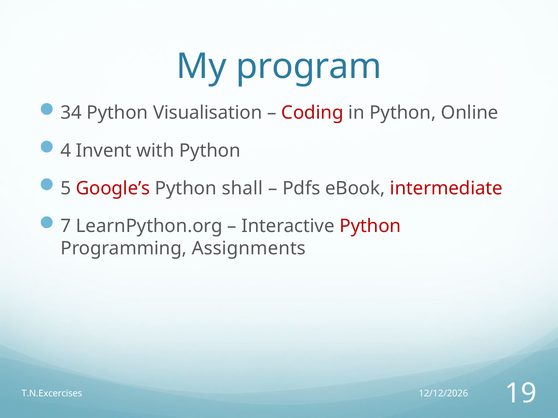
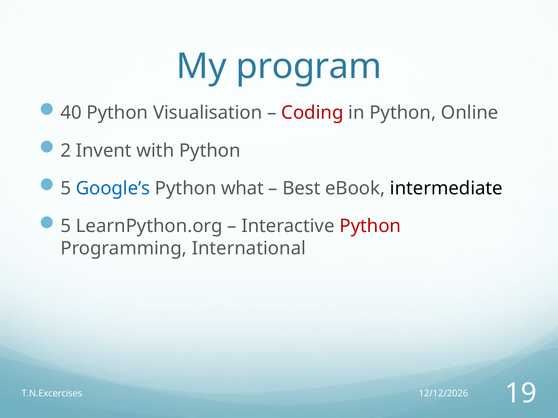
34: 34 -> 40 (71, 113)
4: 4 -> 2 (66, 151)
Google’s colour: red -> blue (113, 189)
shall: shall -> what (243, 189)
Pdfs: Pdfs -> Best (301, 189)
intermediate colour: red -> black (446, 189)
7: 7 -> 5 (66, 226)
Assignments: Assignments -> International (249, 249)
